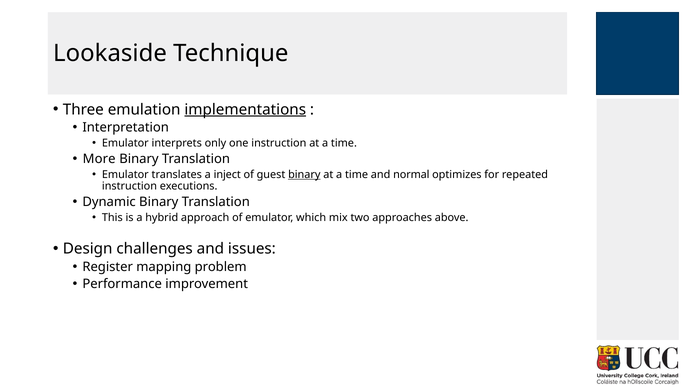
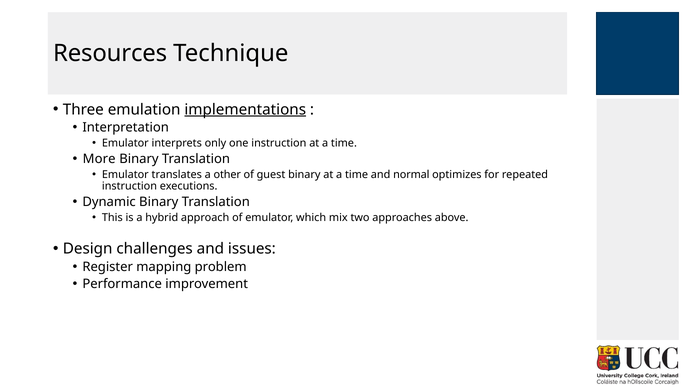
Lookaside: Lookaside -> Resources (110, 53)
inject: inject -> other (227, 174)
binary underline: present -> none (304, 174)
